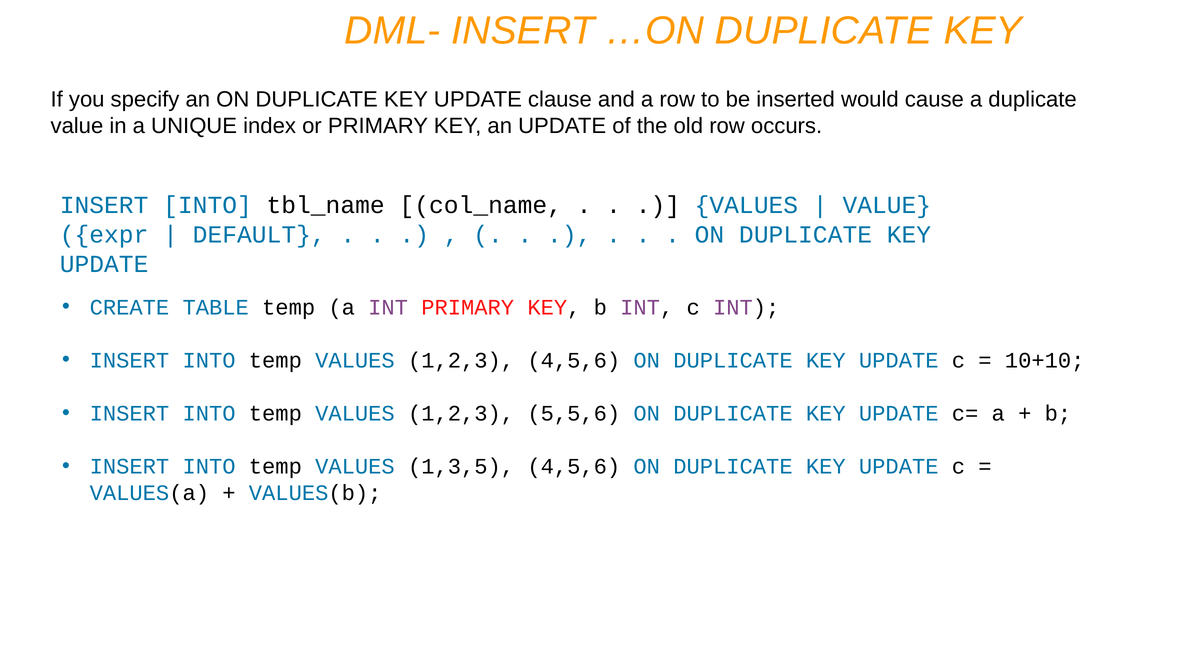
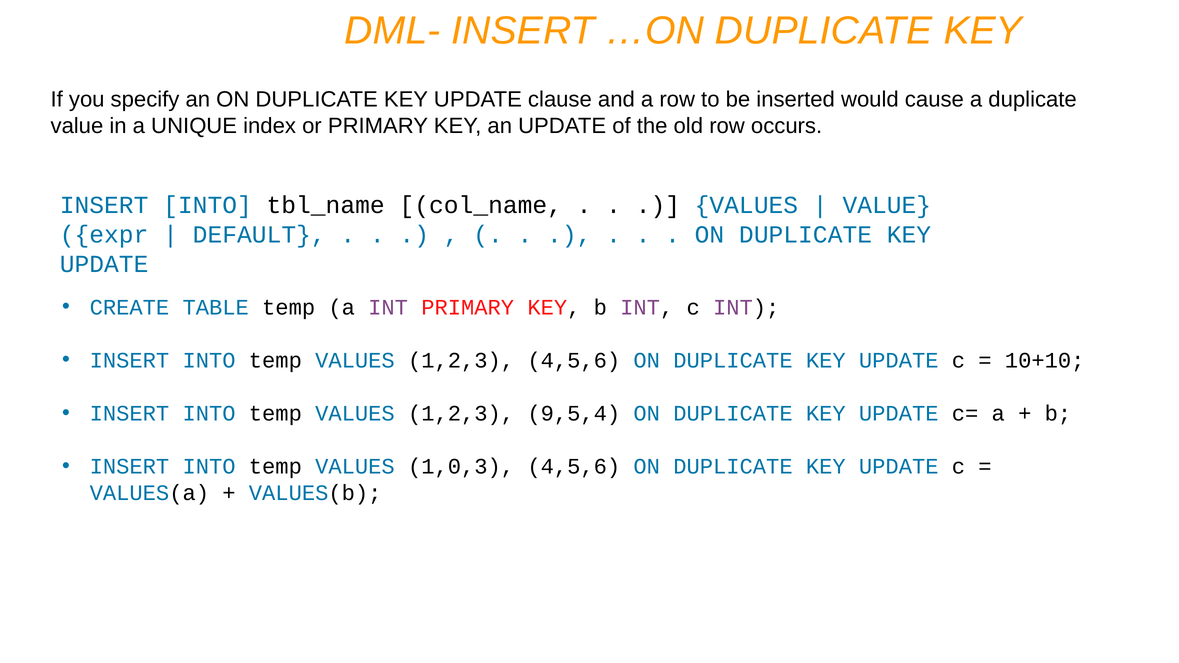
5,5,6: 5,5,6 -> 9,5,4 (574, 414)
1,3,5: 1,3,5 -> 1,0,3 (461, 467)
